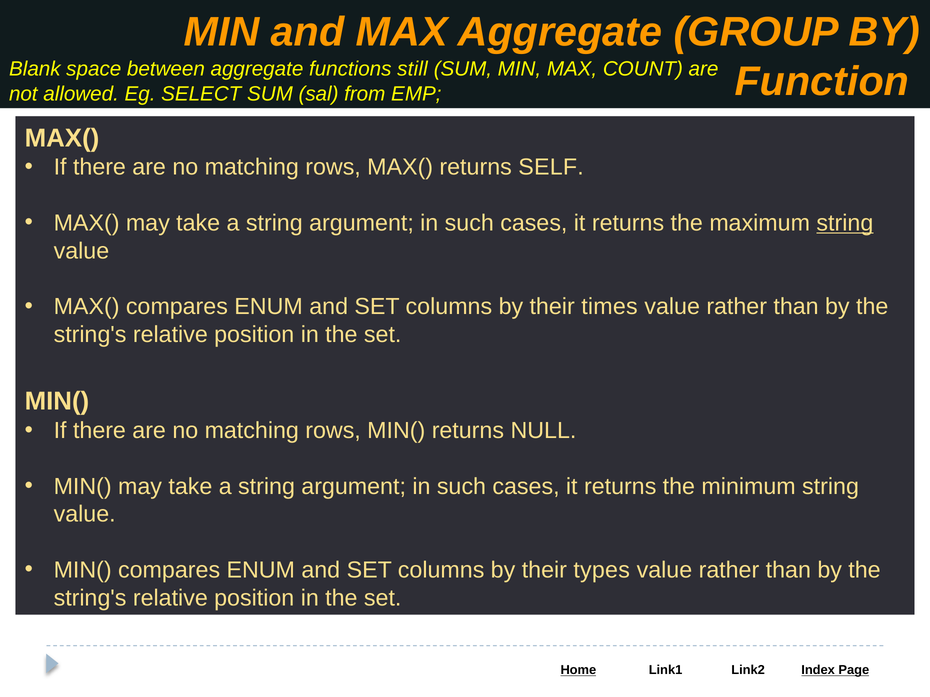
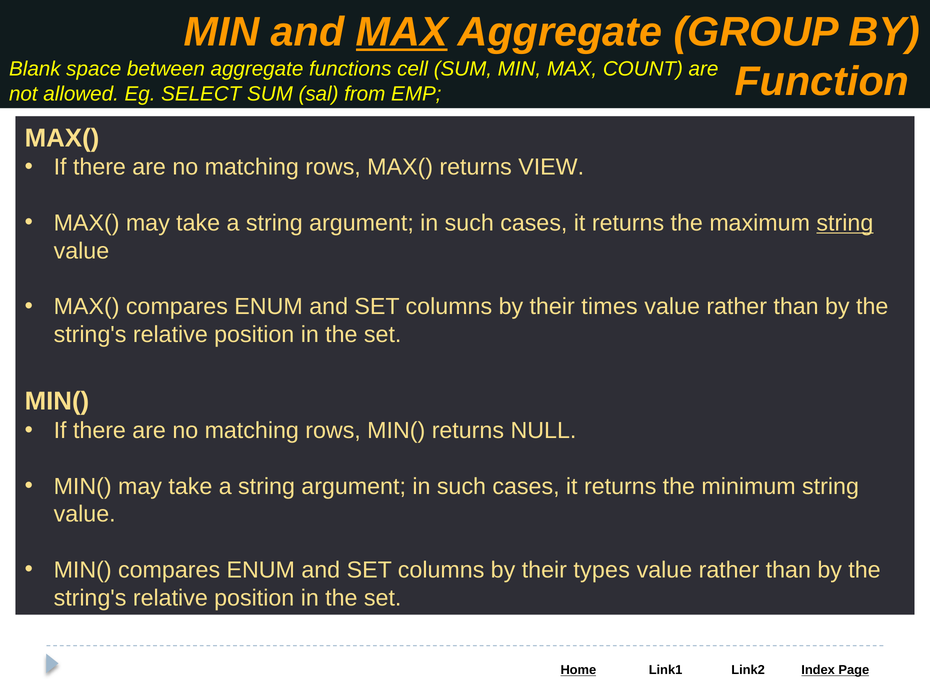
MAX underline: none -> present (402, 32)
still: still -> cell (413, 69)
SELF: SELF -> VIEW (551, 167)
